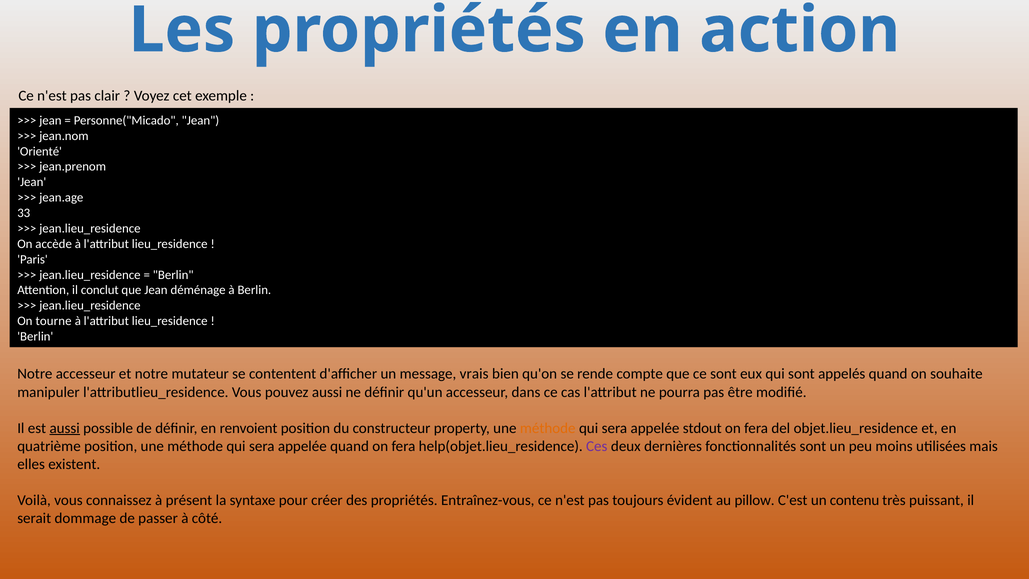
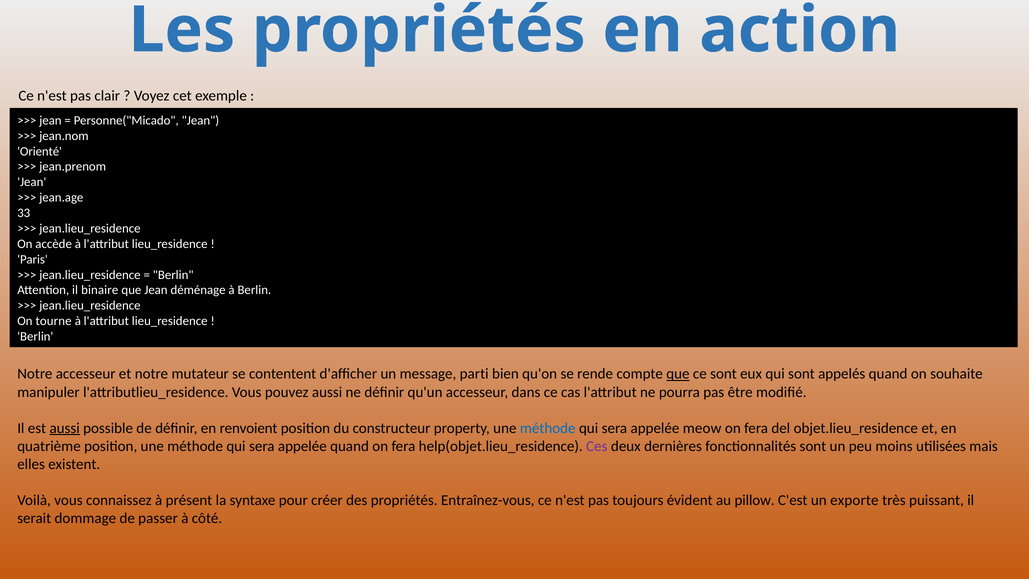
conclut: conclut -> binaire (100, 290)
vrais: vrais -> parti (474, 374)
que underline: none -> present (678, 374)
méthode colour: orange -> blue (548, 428)
stdout: stdout -> meow (702, 428)
contenu: contenu -> exporte (854, 500)
